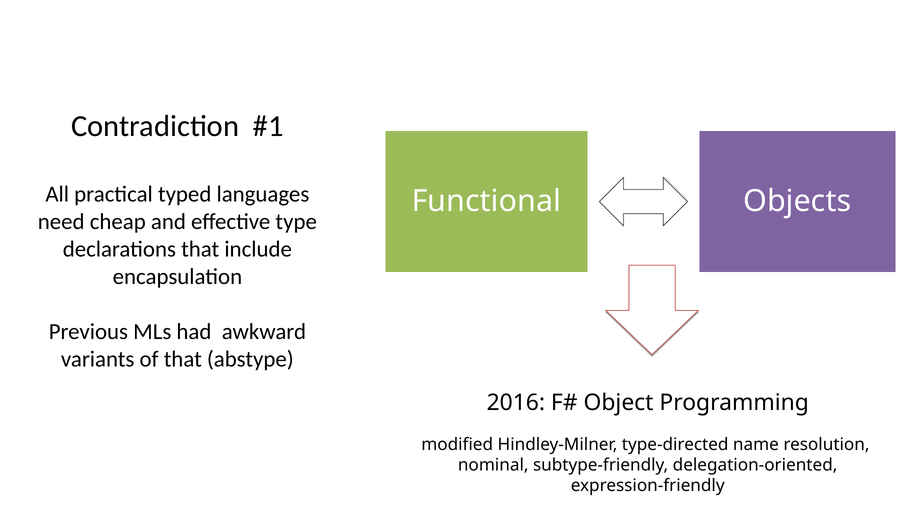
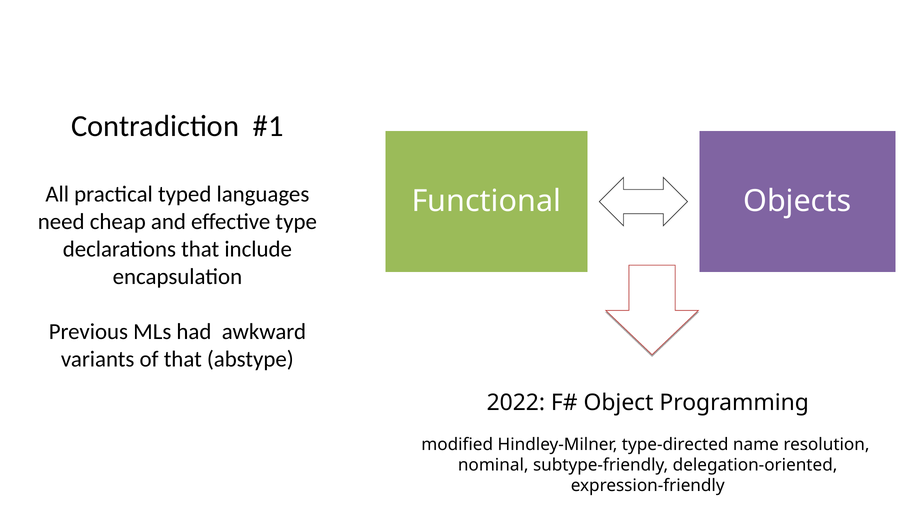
2016: 2016 -> 2022 (516, 402)
